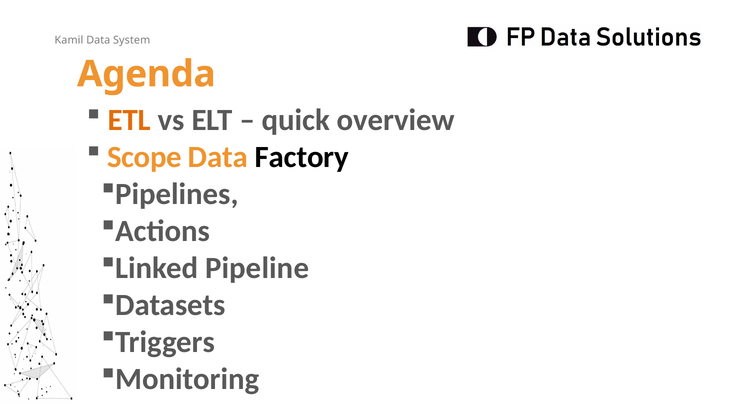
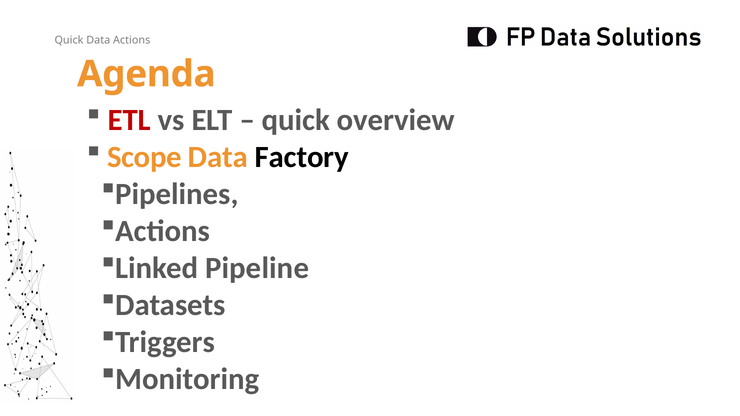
Kamil: Kamil -> Quick (69, 40)
Data System: System -> Actions (132, 40)
ETL colour: orange -> red (129, 120)
